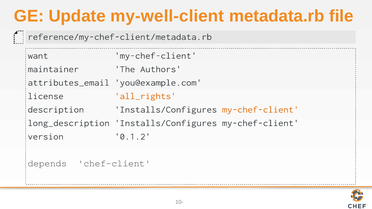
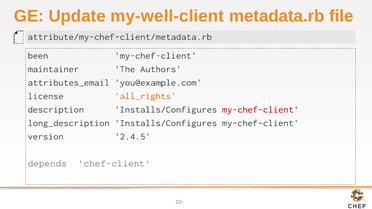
reference/my-chef-client/metadata.rb: reference/my-chef-client/metadata.rb -> attribute/my-chef-client/metadata.rb (120, 37)
want: want -> been (38, 56)
my-chef-client colour: orange -> red (260, 110)
0.1.2: 0.1.2 -> 2.4.5 (133, 137)
